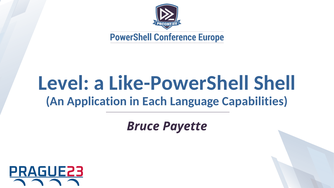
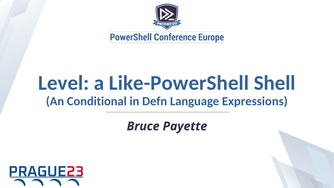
Application: Application -> Conditional (97, 101)
Each: Each -> Defn (155, 101)
Capabilities: Capabilities -> Expressions (255, 101)
